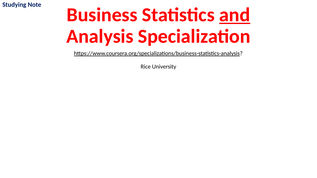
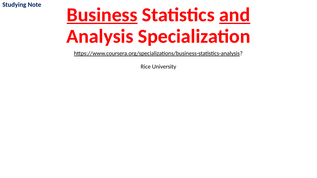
Business underline: none -> present (102, 15)
